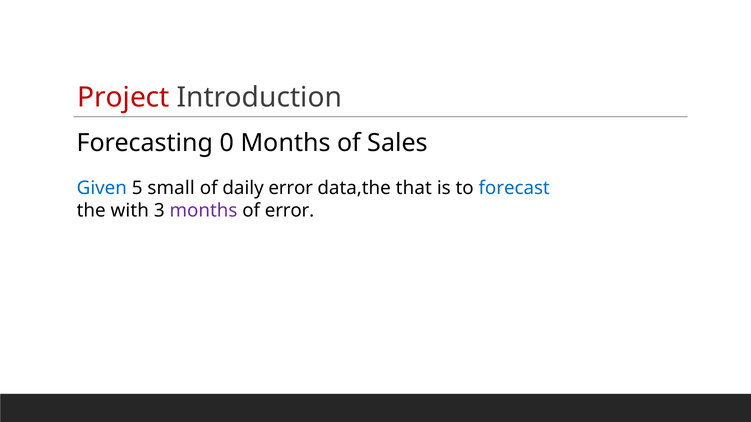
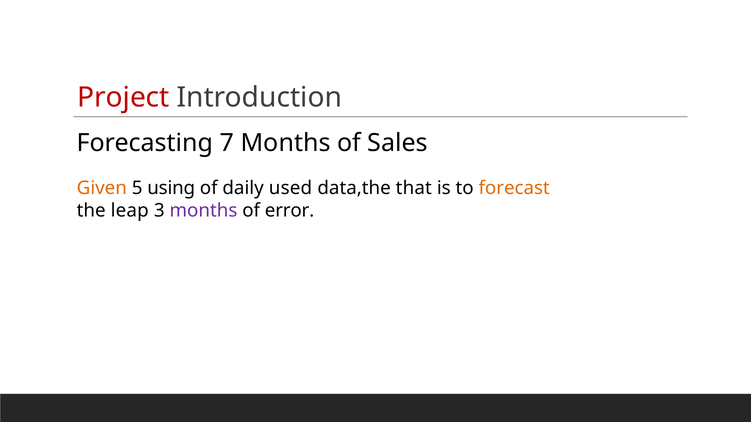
0: 0 -> 7 (227, 143)
Given colour: blue -> orange (102, 188)
small: small -> using (171, 188)
daily error: error -> used (291, 188)
forecast colour: blue -> orange (514, 188)
with: with -> leap (130, 211)
